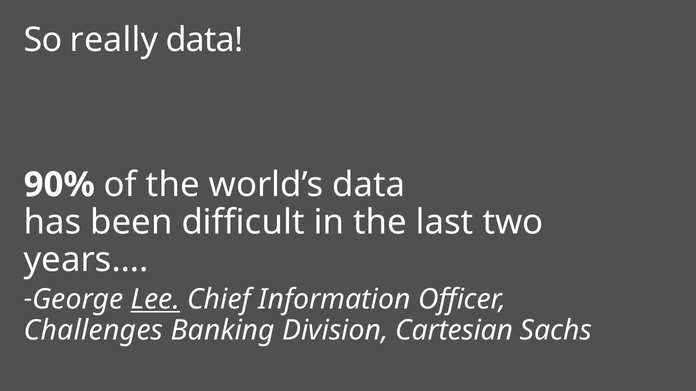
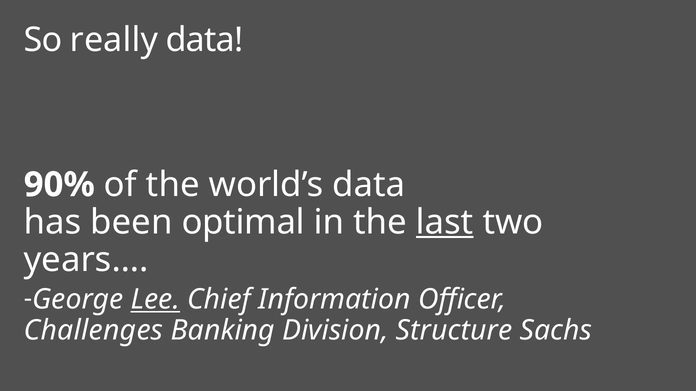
difficult: difficult -> optimal (243, 223)
last underline: none -> present (445, 223)
Cartesian: Cartesian -> Structure (454, 331)
